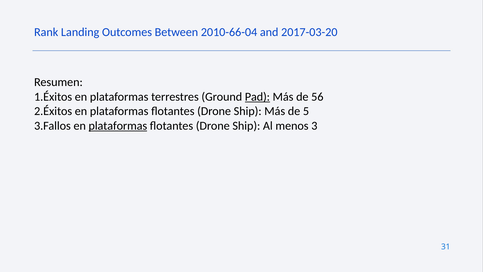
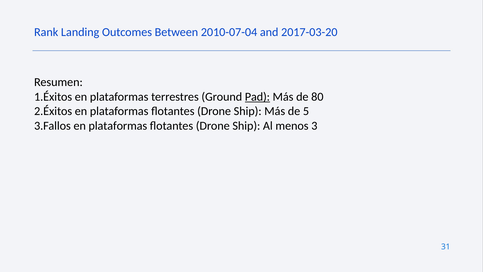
2010-66-04: 2010-66-04 -> 2010-07-04 (229, 32)
56: 56 -> 80 (317, 97)
plataformas underline: present -> none (118, 126)
